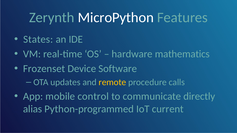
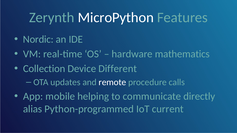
States: States -> Nordic (38, 39)
Frozenset: Frozenset -> Collection (44, 69)
Software: Software -> Different (118, 69)
remote colour: yellow -> white (112, 82)
control: control -> helping (93, 97)
